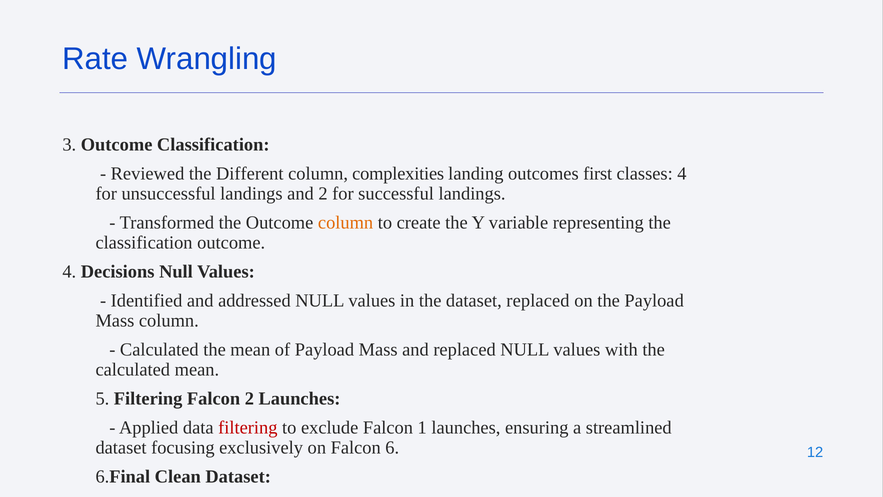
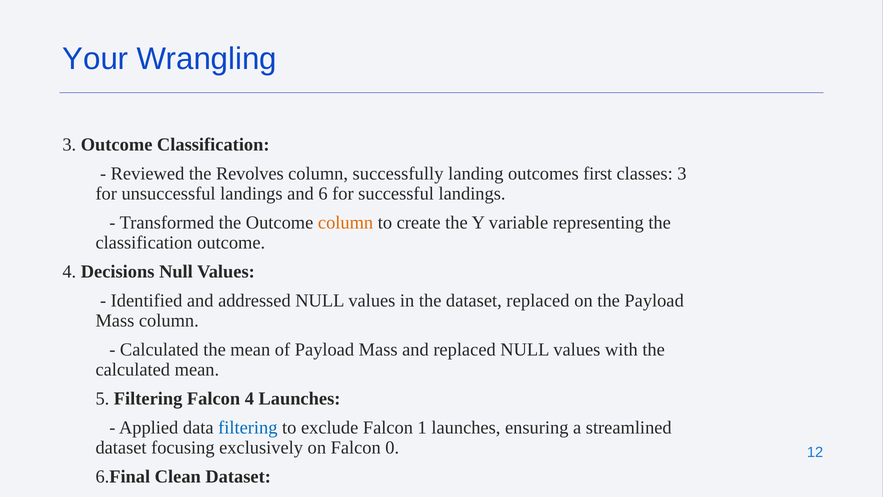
Rate: Rate -> Your (95, 59)
Different: Different -> Revolves (250, 174)
complexities: complexities -> successfully (398, 174)
classes 4: 4 -> 3 (682, 174)
and 2: 2 -> 6 (323, 194)
Falcon 2: 2 -> 4 (249, 398)
filtering colour: red -> blue (248, 428)
6: 6 -> 0 (392, 447)
